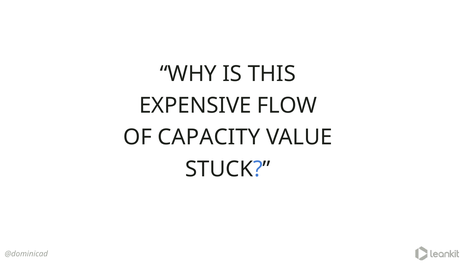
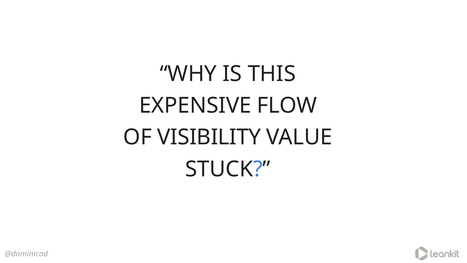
CAPACITY: CAPACITY -> VISIBILITY (209, 137)
